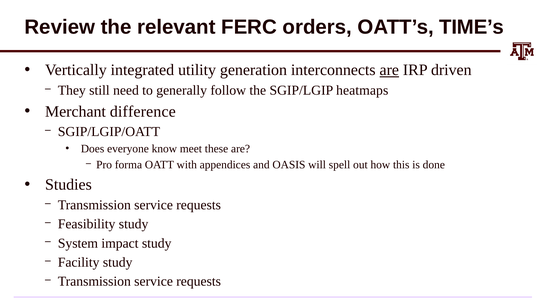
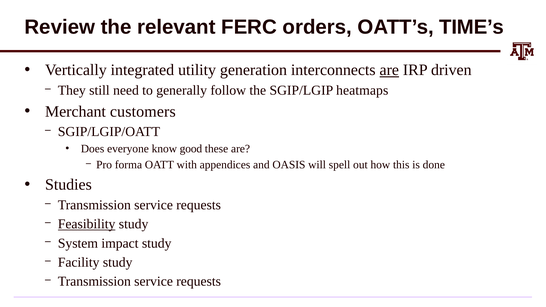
difference: difference -> customers (143, 111)
meet: meet -> good (191, 149)
Feasibility underline: none -> present (87, 224)
